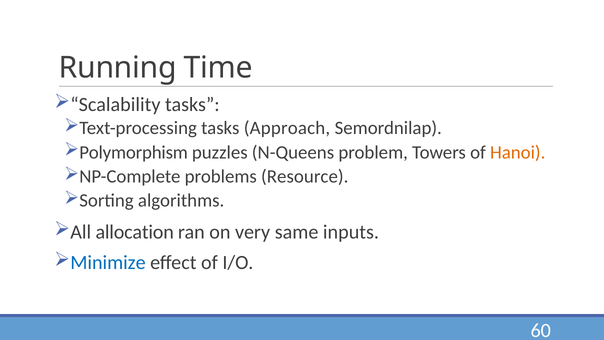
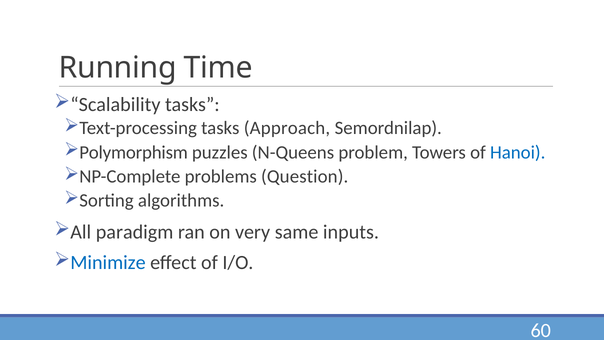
Hanoi colour: orange -> blue (518, 152)
Resource: Resource -> Question (305, 176)
allocation: allocation -> paradigm (135, 232)
